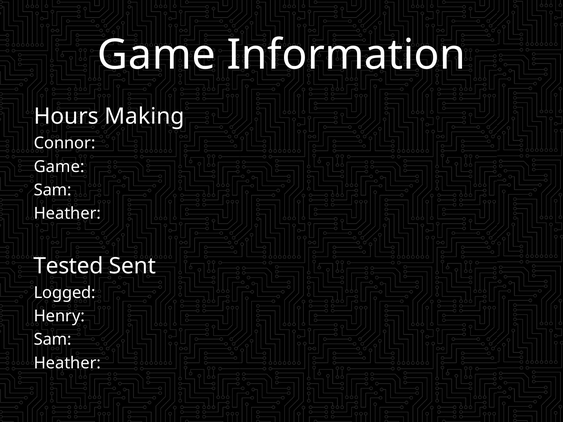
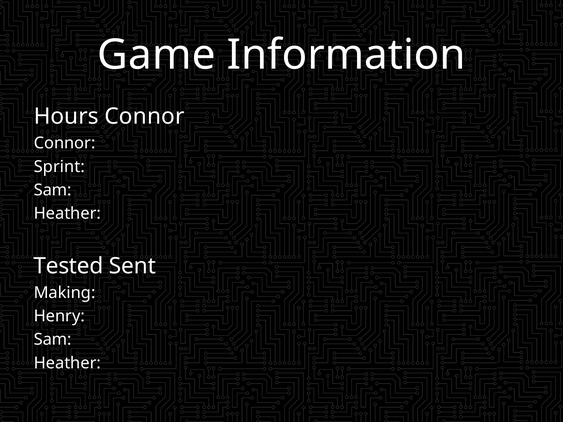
Hours Making: Making -> Connor (144, 117)
Game: Game -> Sprint (59, 167)
Logged: Logged -> Making (65, 293)
